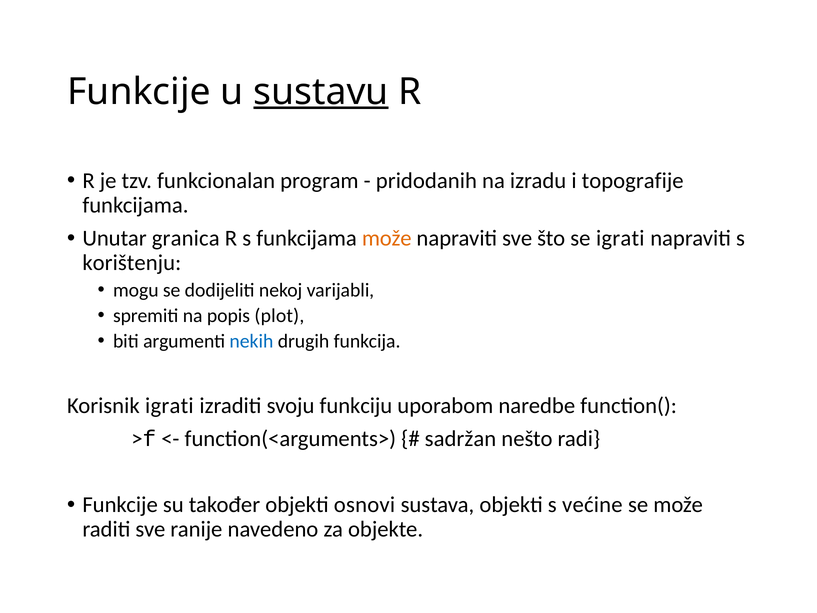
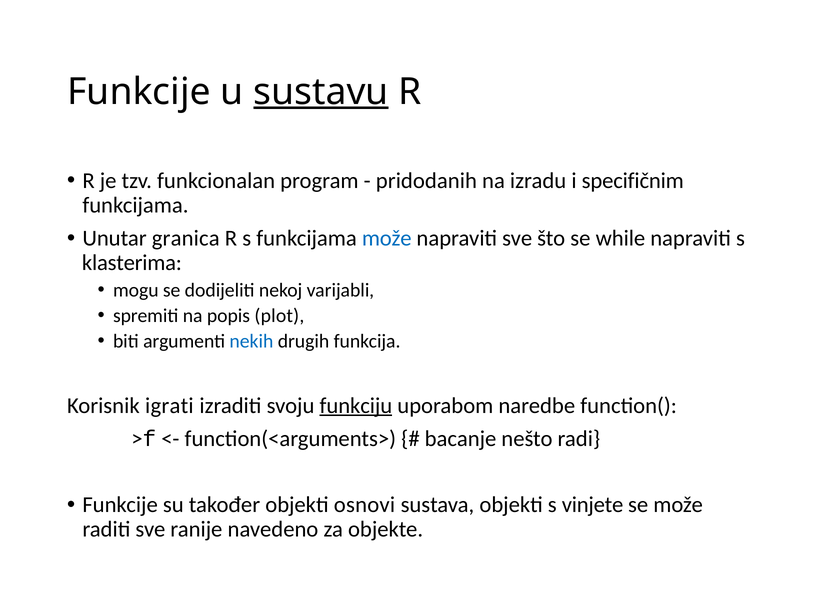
topografije: topografije -> specifičnim (633, 181)
može colour: orange -> blue (387, 238)
se igrati: igrati -> while (620, 238)
korištenju: korištenju -> klasterima (132, 263)
funkciju underline: none -> present (356, 405)
sadržan: sadržan -> bacanje (461, 438)
većine: većine -> vinjete (593, 505)
